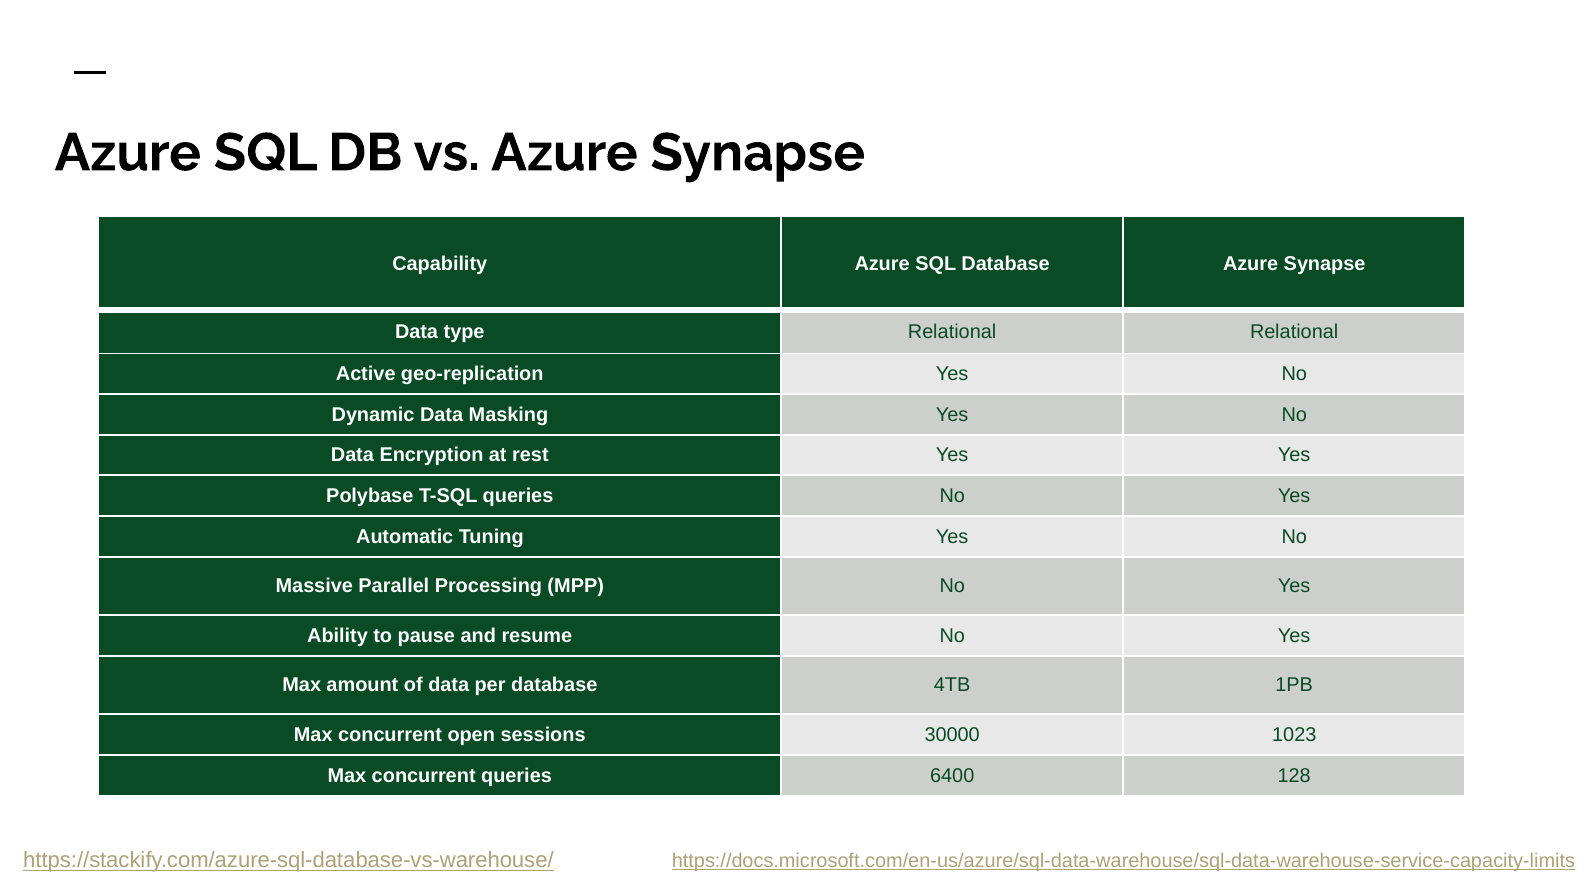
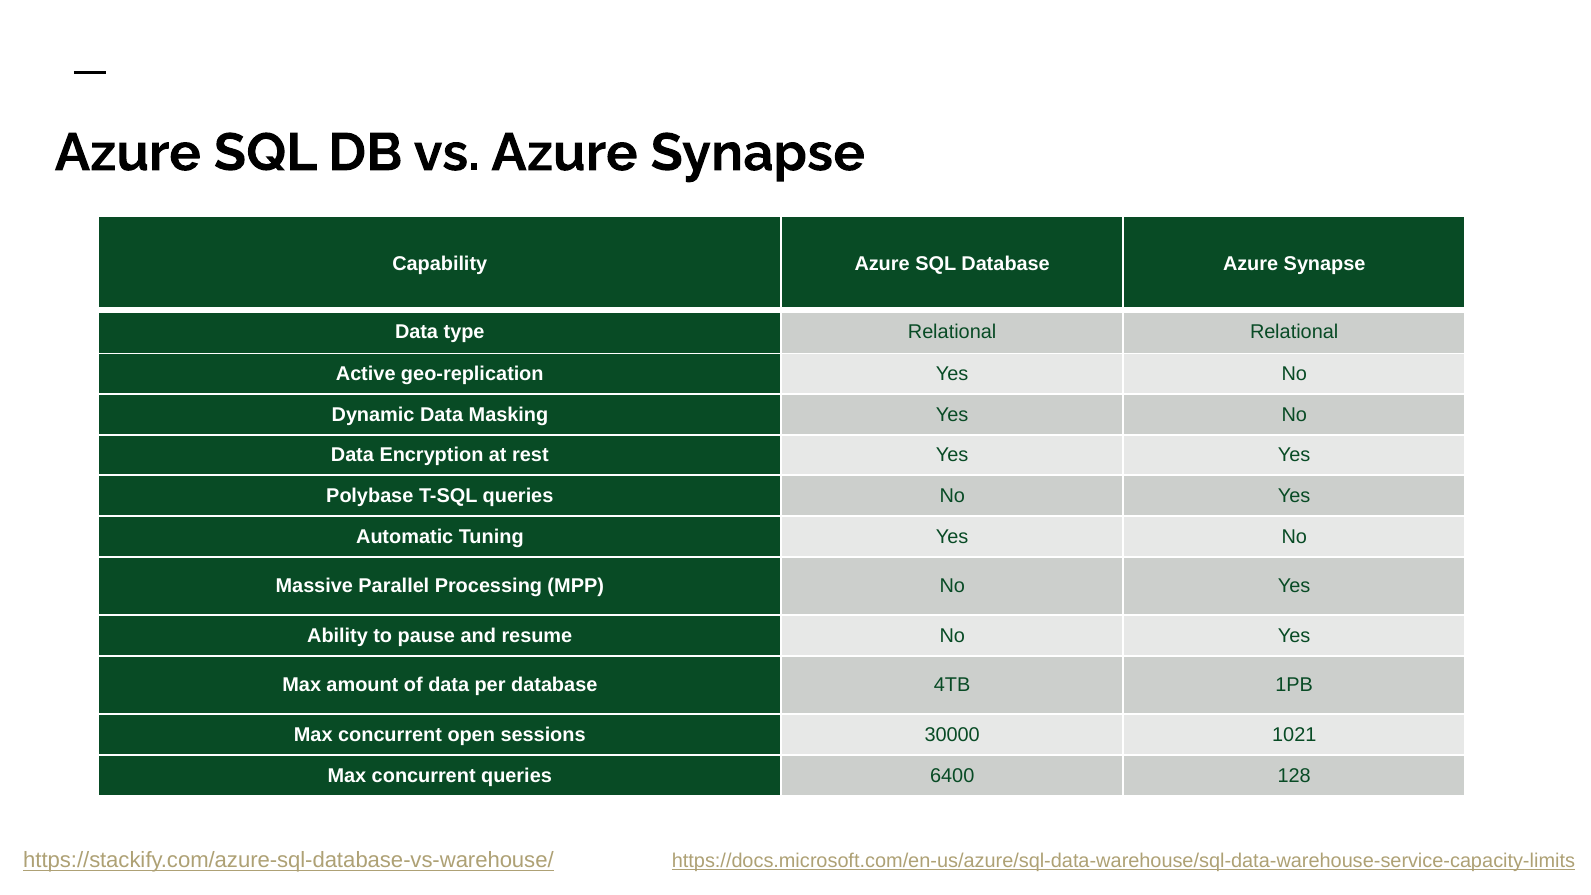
1023: 1023 -> 1021 (1294, 735)
